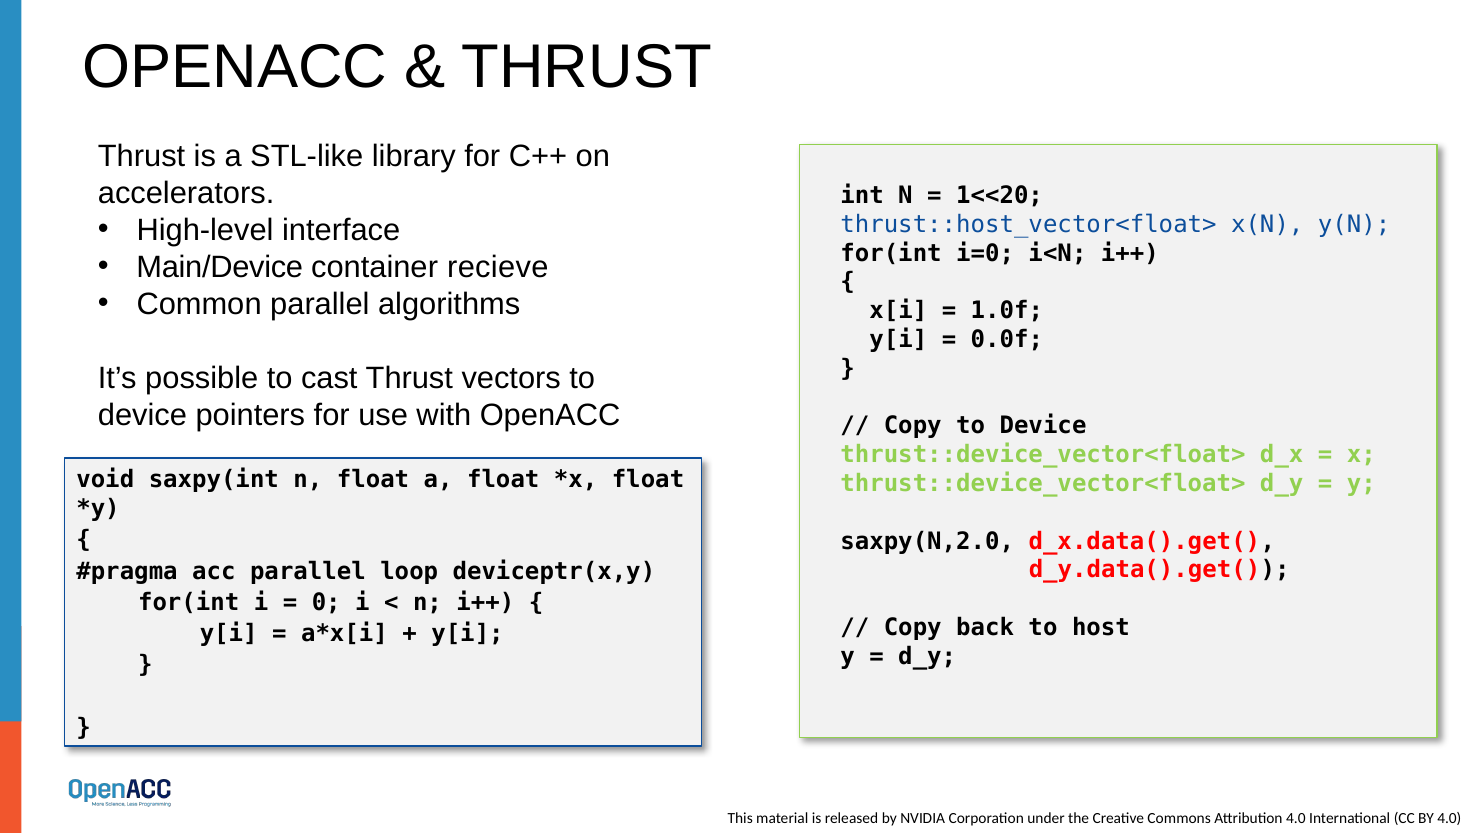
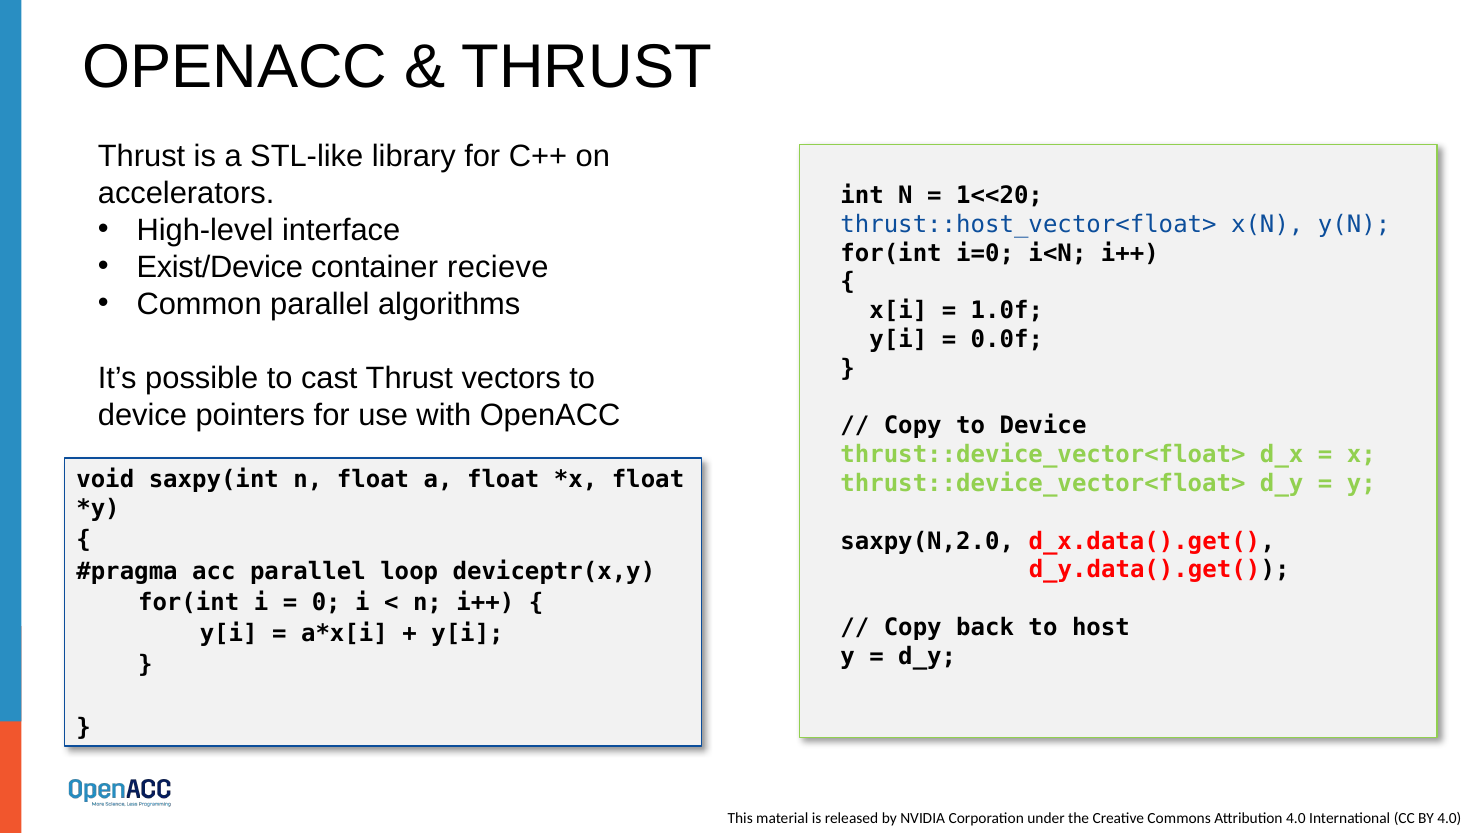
Main/Device: Main/Device -> Exist/Device (220, 267)
